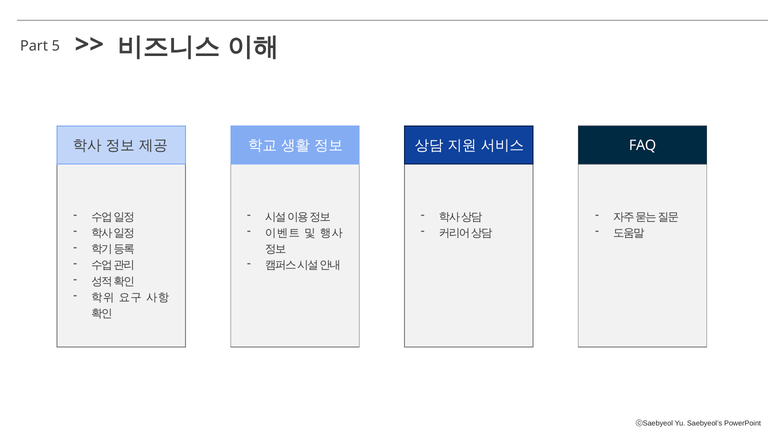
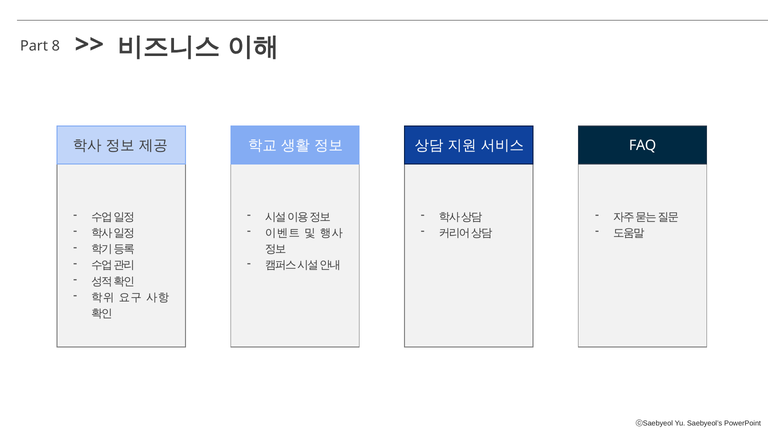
5: 5 -> 8 (56, 46)
